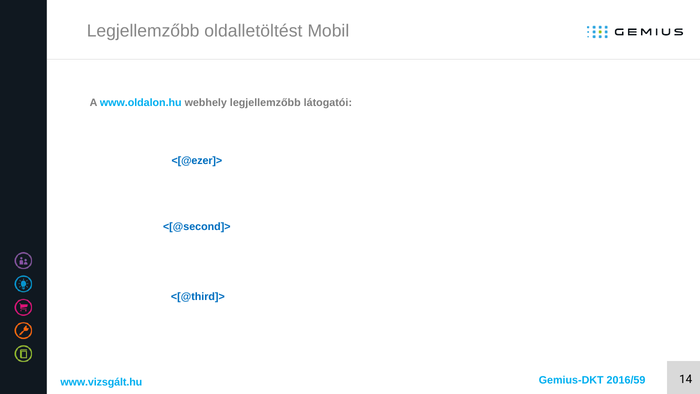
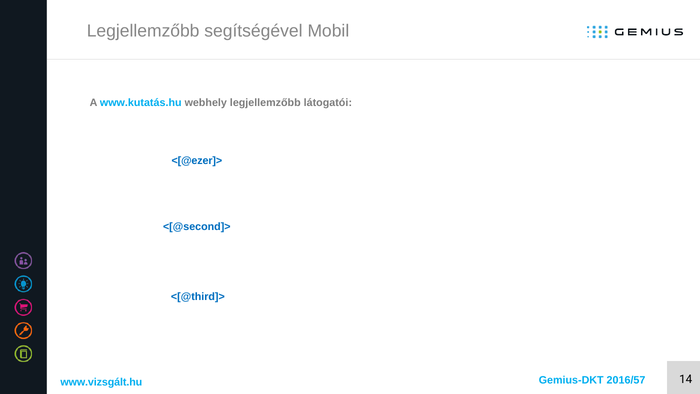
oldalletöltést: oldalletöltést -> segítségével (253, 31)
www.oldalon.hu: www.oldalon.hu -> www.kutatás.hu (141, 103)
2016/59: 2016/59 -> 2016/57 (626, 380)
